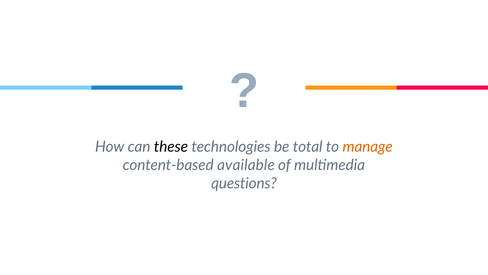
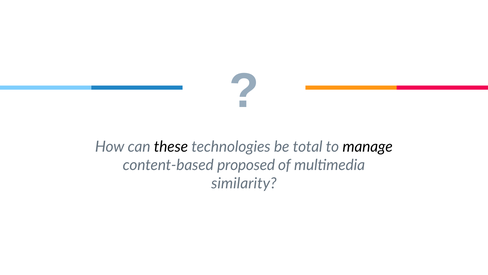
manage colour: orange -> black (368, 147)
available: available -> proposed (246, 165)
questions: questions -> similarity (244, 183)
